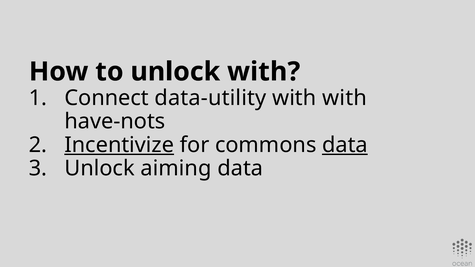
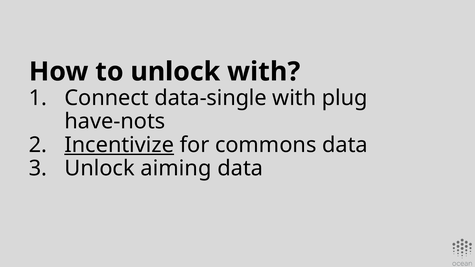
data-utility: data-utility -> data-single (211, 98)
with with: with -> plug (345, 98)
data underline: present -> none (345, 145)
